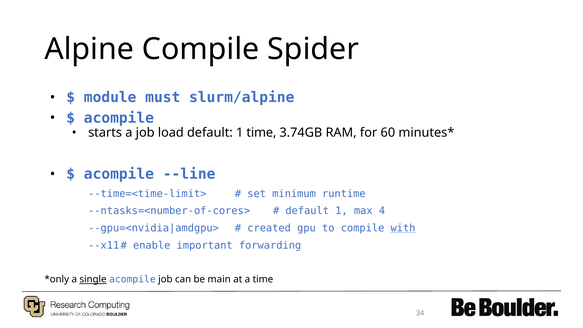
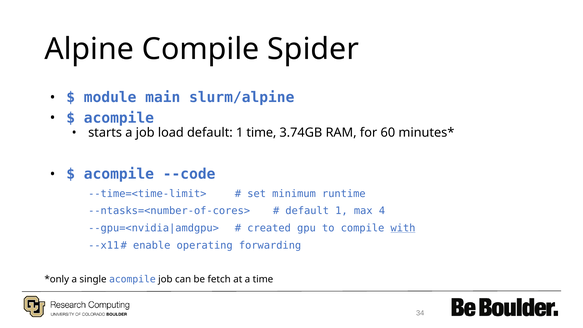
must: must -> main (163, 97)
--line: --line -> --code (189, 174)
important: important -> operating (205, 245)
single underline: present -> none (93, 279)
main: main -> fetch (219, 279)
